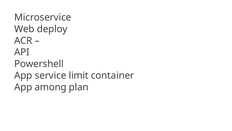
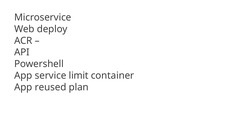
among: among -> reused (51, 87)
